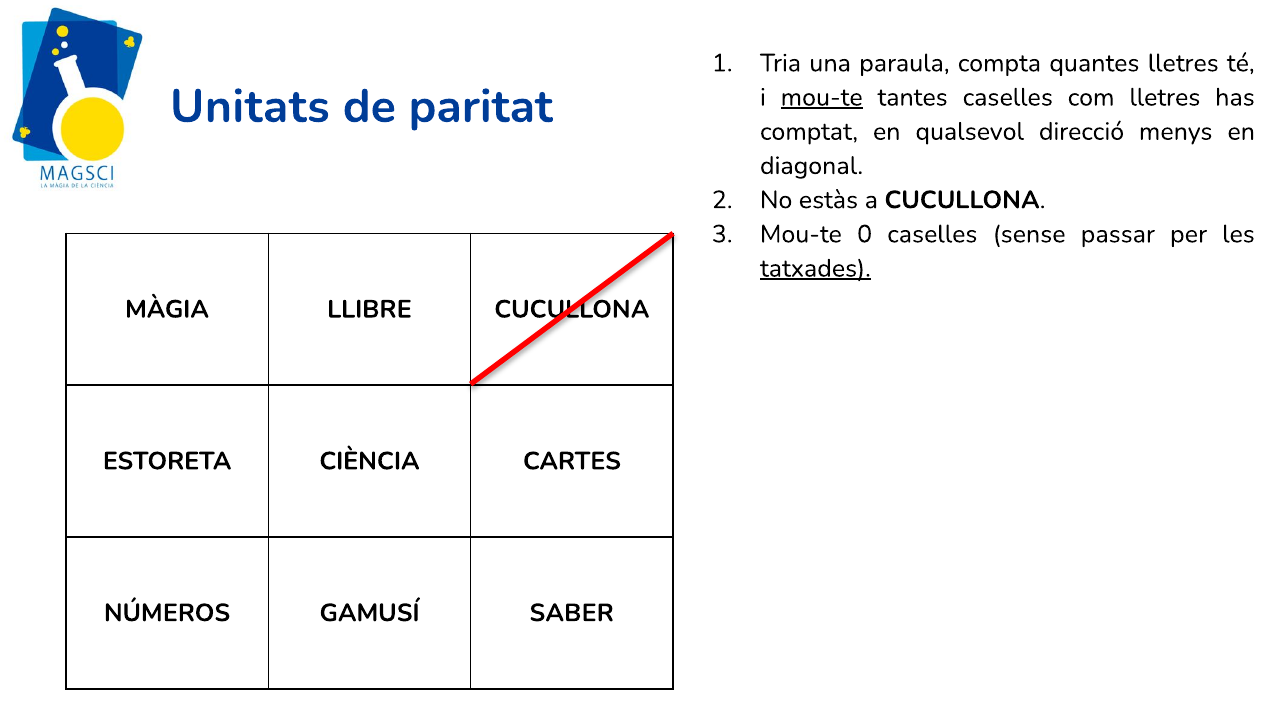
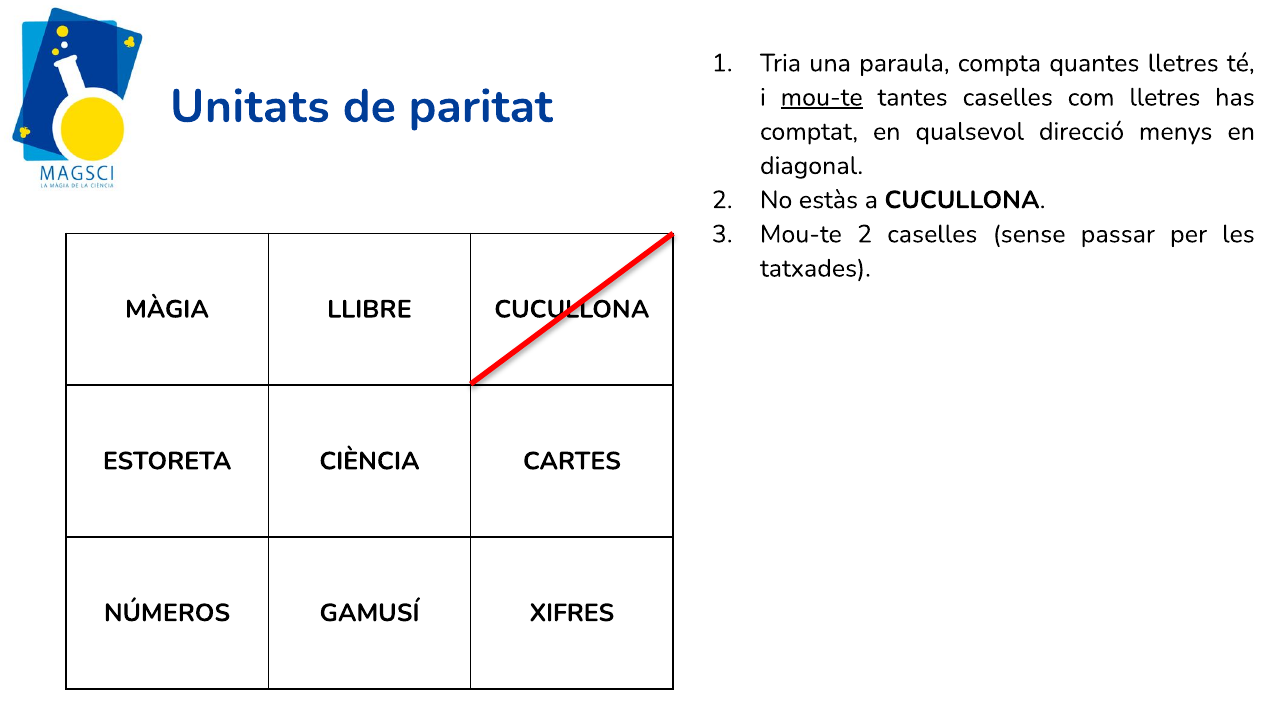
Mou-te 0: 0 -> 2 (865, 234)
tatxades underline: present -> none (815, 268)
SABER: SABER -> XIFRES (572, 613)
